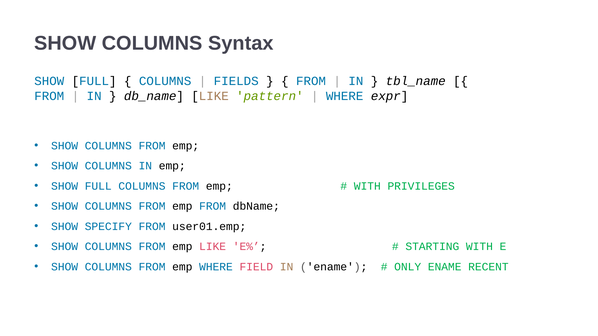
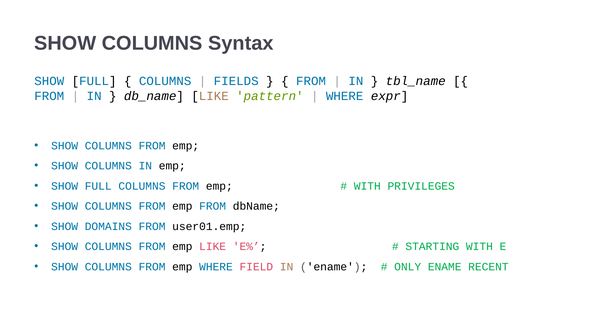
SPECIFY: SPECIFY -> DOMAINS (108, 227)
